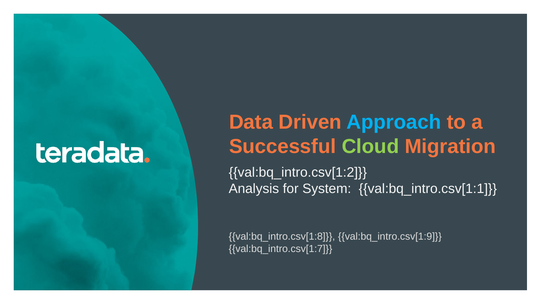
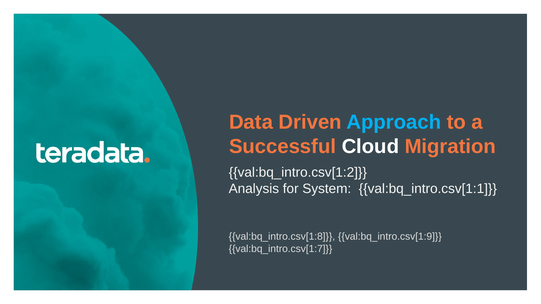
Cloud colour: light green -> white (370, 147)
